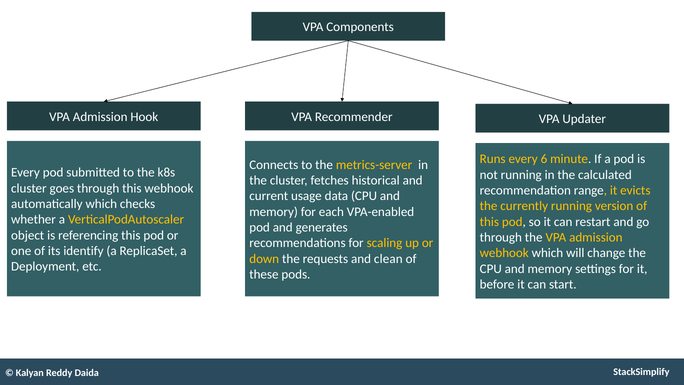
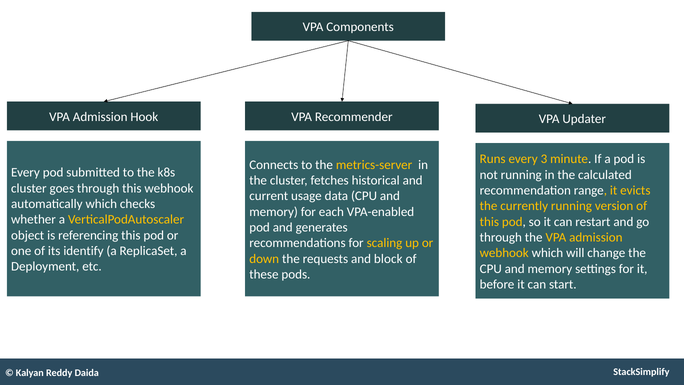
6: 6 -> 3 (544, 159)
clean: clean -> block (388, 259)
